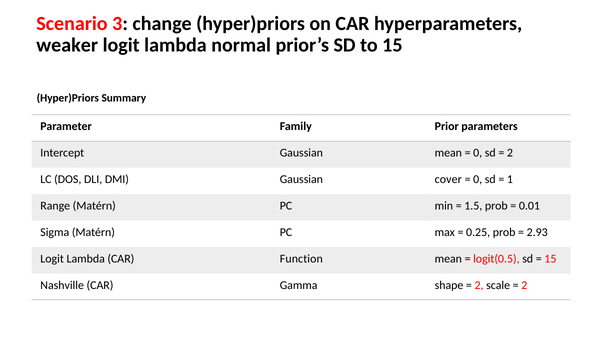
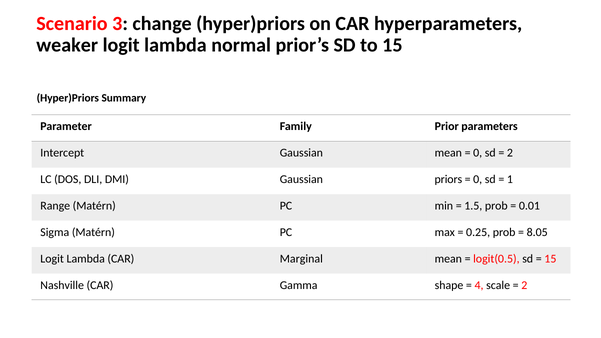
cover: cover -> priors (448, 179)
2.93: 2.93 -> 8.05 (537, 232)
Function: Function -> Marginal (301, 259)
2: 2 -> 4 (479, 285)
